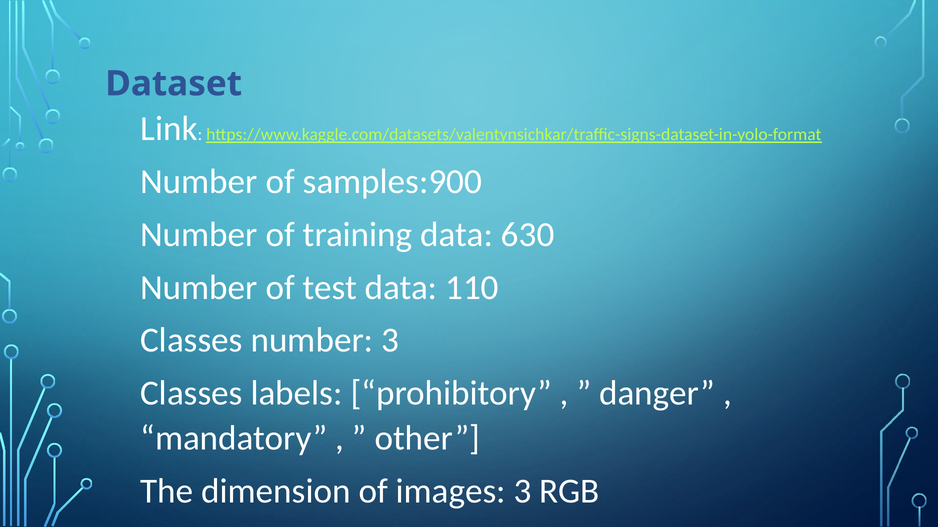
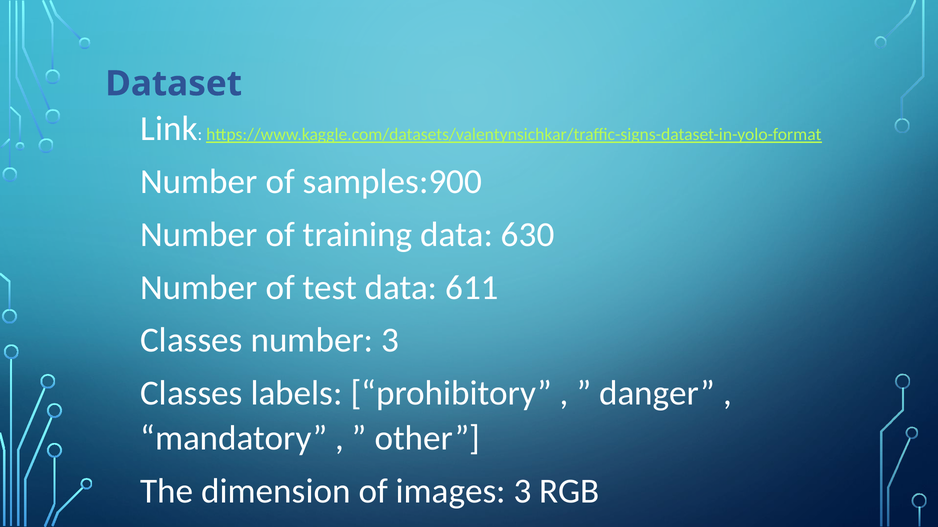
110: 110 -> 611 (472, 288)
